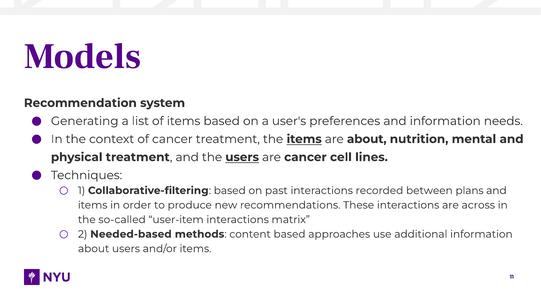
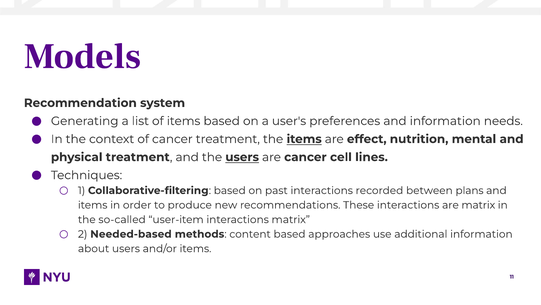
are about: about -> effect (367, 139)
are across: across -> matrix (478, 205)
